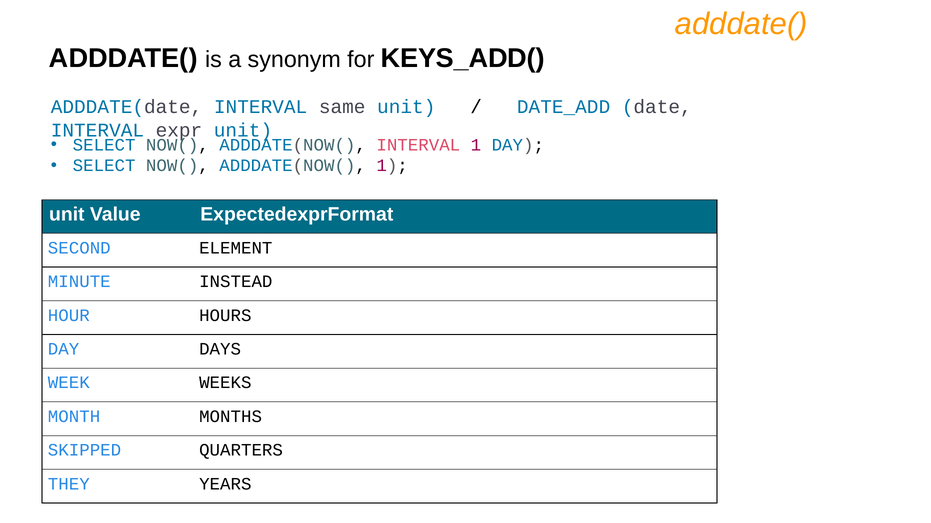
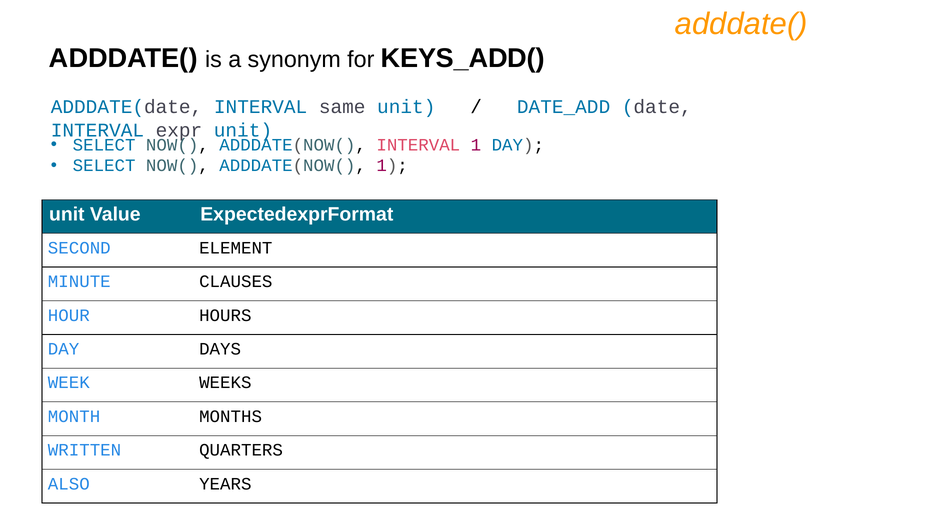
INSTEAD: INSTEAD -> CLAUSES (236, 282)
SKIPPED: SKIPPED -> WRITTEN (85, 451)
THEY: THEY -> ALSO (69, 484)
